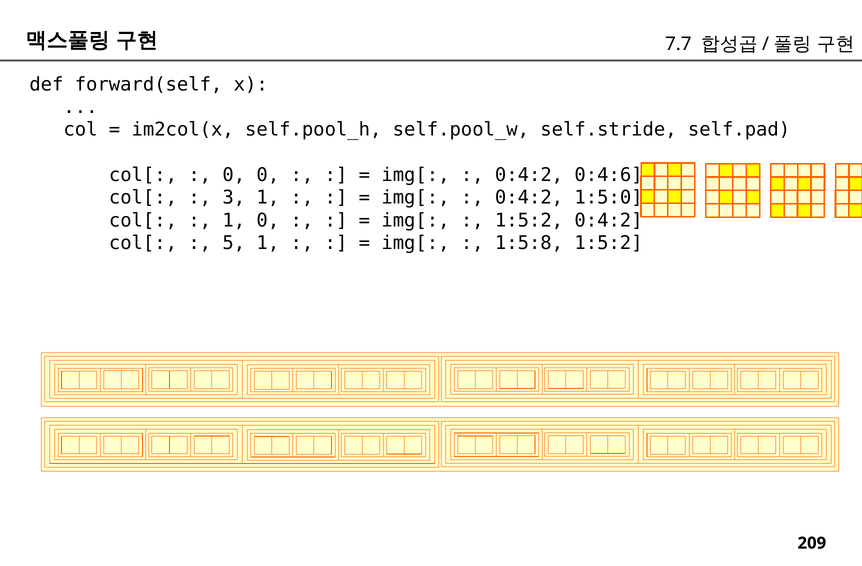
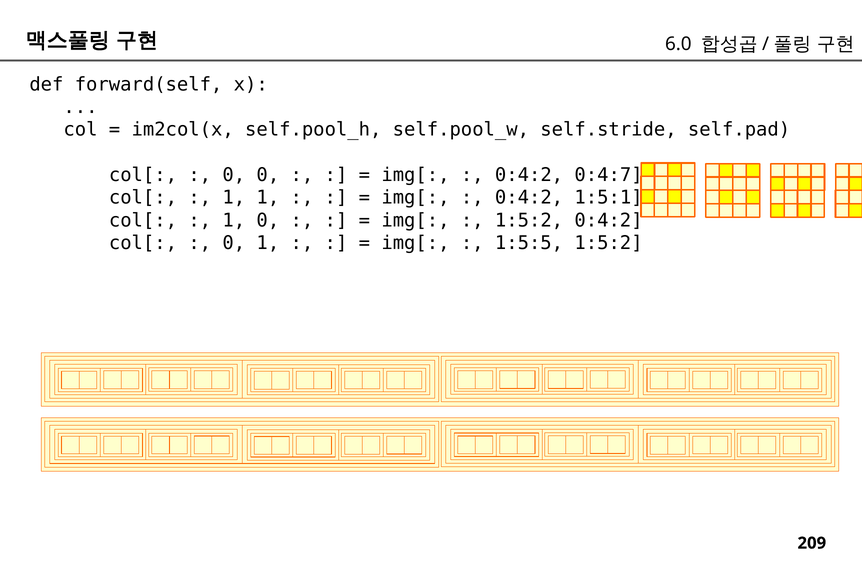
7.7: 7.7 -> 6.0 (678, 44)
0:4:6: 0:4:6 -> 0:4:7 (609, 175)
3: 3 -> 1 (234, 198)
1:5:0: 1:5:0 -> 1:5:1 (609, 198)
5: 5 -> 0 (234, 243)
1:5:8: 1:5:8 -> 1:5:5 (529, 243)
